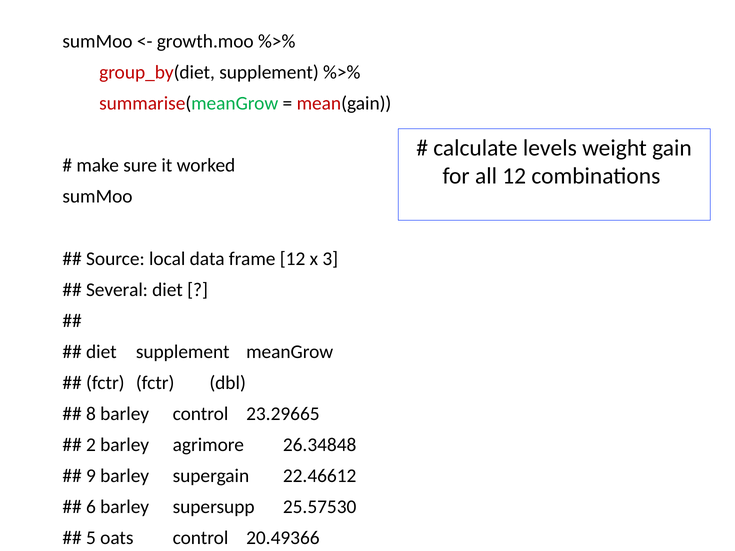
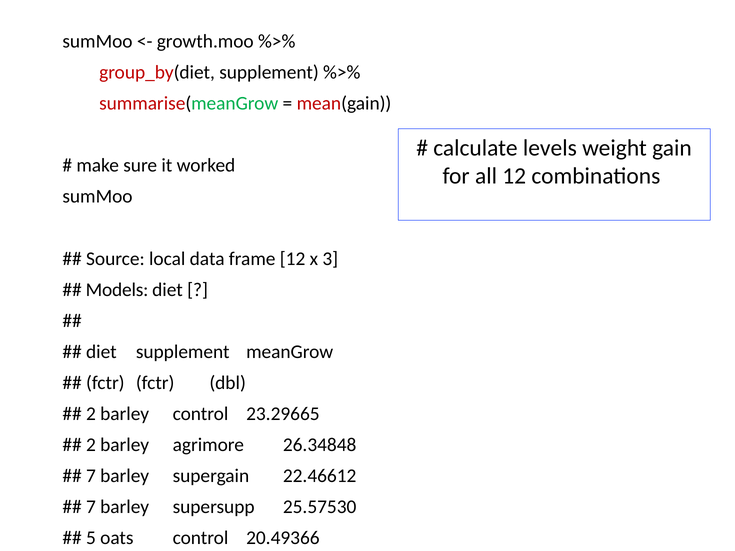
Several: Several -> Models (117, 290)
8: 8 -> 2 (91, 414)
9: 9 -> 7 (91, 476)
6: 6 -> 7 (91, 507)
